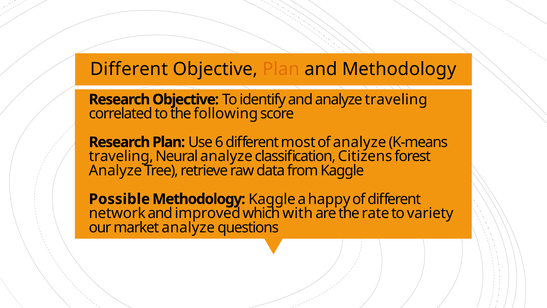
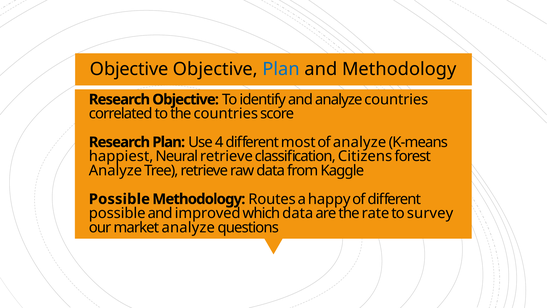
Different: Different -> Objective (129, 69)
Plan colour: orange -> blue (281, 69)
analyze traveling: traveling -> countries (396, 99)
the following: following -> countries (226, 114)
6: 6 -> 4 (219, 142)
traveling: traveling -> happiest (121, 156)
Neural analyze: analyze -> retrieve (226, 156)
Methodology Kaggle: Kaggle -> Routes (272, 199)
network: network -> possible (117, 213)
which with: with -> data (298, 213)
variety: variety -> survey (430, 213)
